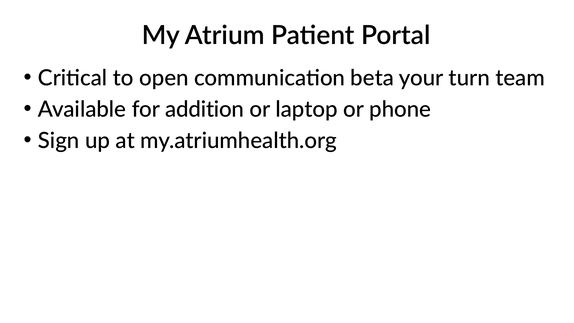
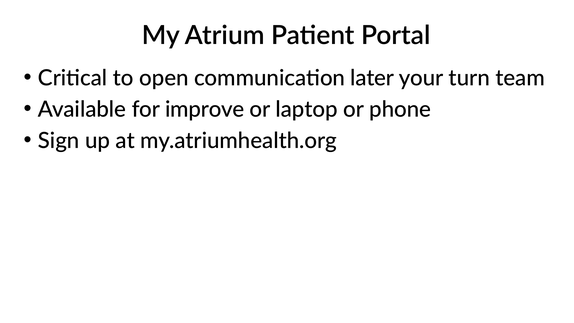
beta: beta -> later (372, 78)
addition: addition -> improve (205, 109)
